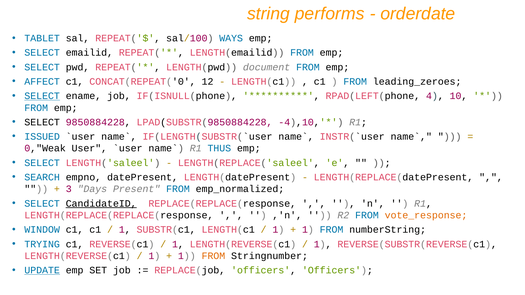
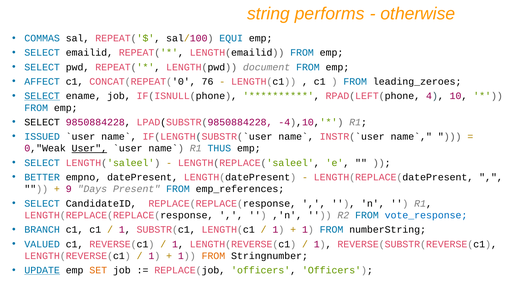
orderdate: orderdate -> otherwise (418, 14)
TABLET: TABLET -> COMMAS (42, 38)
WAYS: WAYS -> EQUI (231, 38)
12: 12 -> 76 (208, 82)
User underline: none -> present (89, 149)
SEARCH: SEARCH -> BETTER (42, 177)
3: 3 -> 9 (69, 189)
emp_normalized: emp_normalized -> emp_references (240, 189)
CandidateID underline: present -> none (101, 204)
vote_response colour: orange -> blue (426, 215)
WINDOW: WINDOW -> BRANCH (42, 230)
TRYING: TRYING -> VALUED (42, 244)
SET colour: black -> orange (98, 271)
